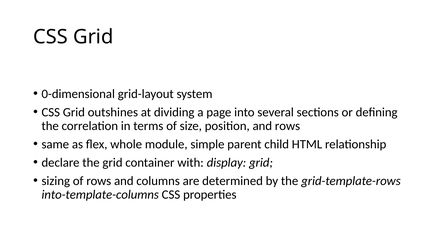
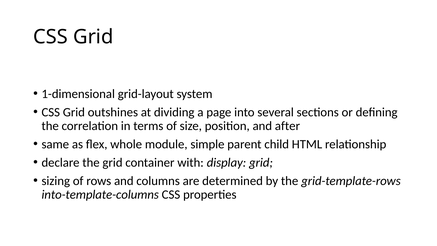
0-dimensional: 0-dimensional -> 1-dimensional (78, 94)
and rows: rows -> after (287, 126)
